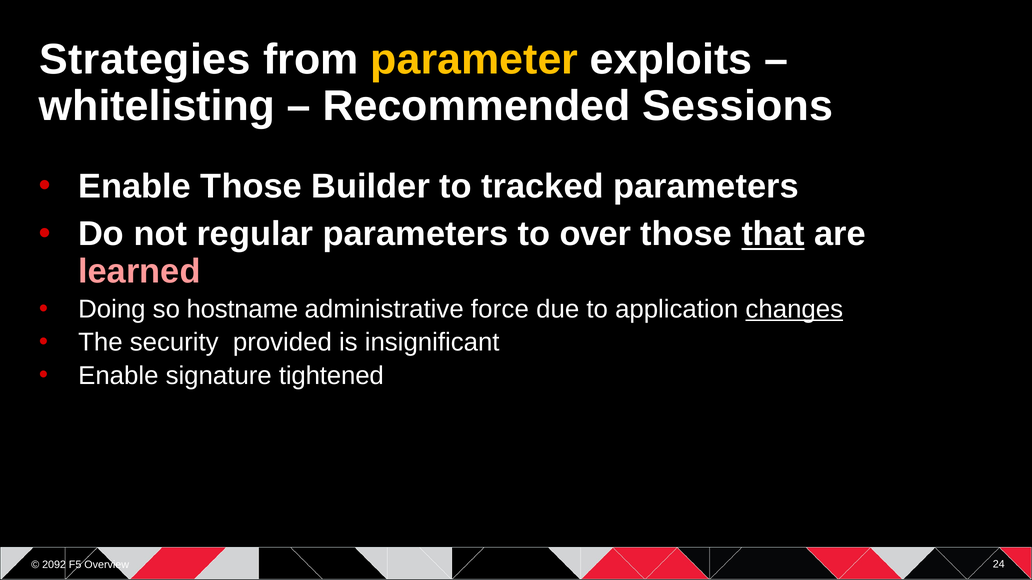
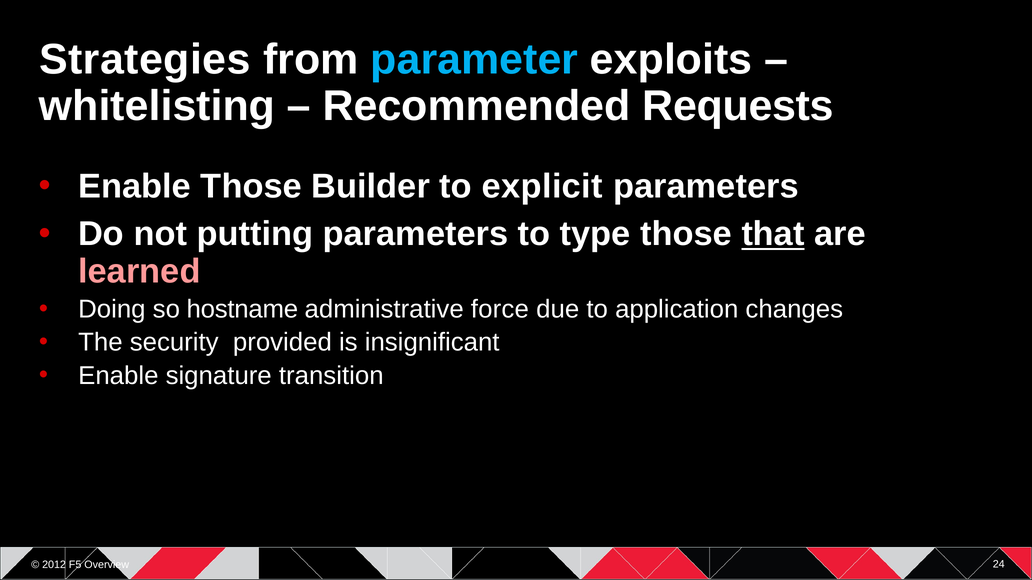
parameter colour: yellow -> light blue (474, 60)
Sessions: Sessions -> Requests (738, 106)
tracked: tracked -> explicit (542, 186)
regular: regular -> putting (255, 234)
over: over -> type (595, 234)
changes underline: present -> none (794, 309)
tightened: tightened -> transition (331, 376)
2092: 2092 -> 2012 (54, 565)
